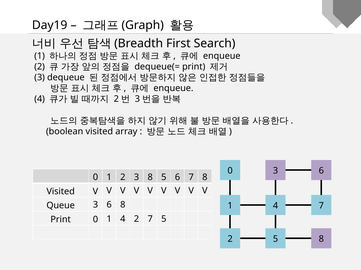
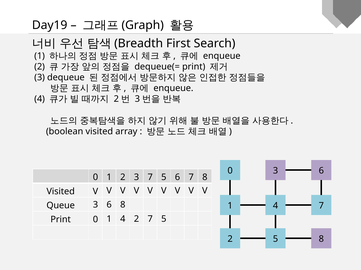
3 8: 8 -> 7 (150, 178)
